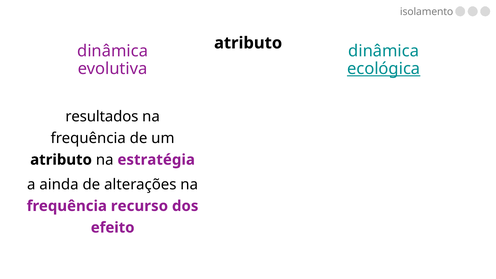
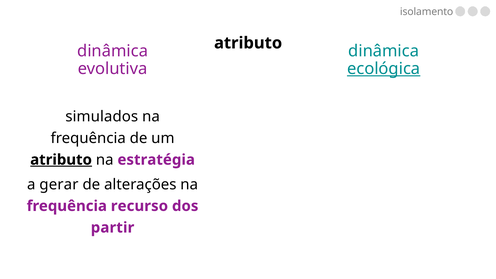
resultados: resultados -> simulados (102, 117)
atributo underline: none -> present (61, 160)
ainda: ainda -> gerar (59, 184)
efeito: efeito -> partir (113, 228)
